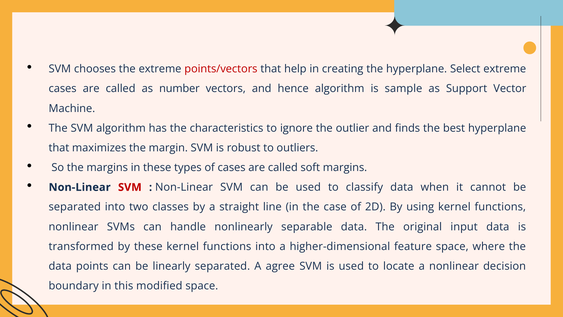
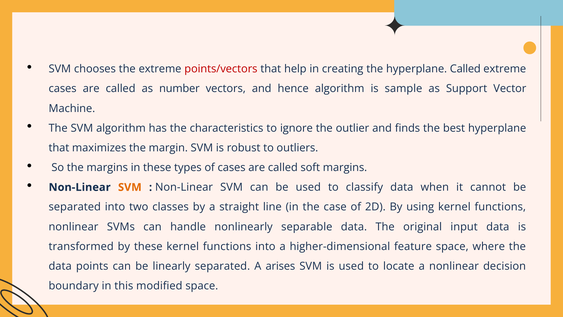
hyperplane Select: Select -> Called (465, 69)
SVM colour: red -> orange (130, 187)
agree: agree -> arises (280, 266)
